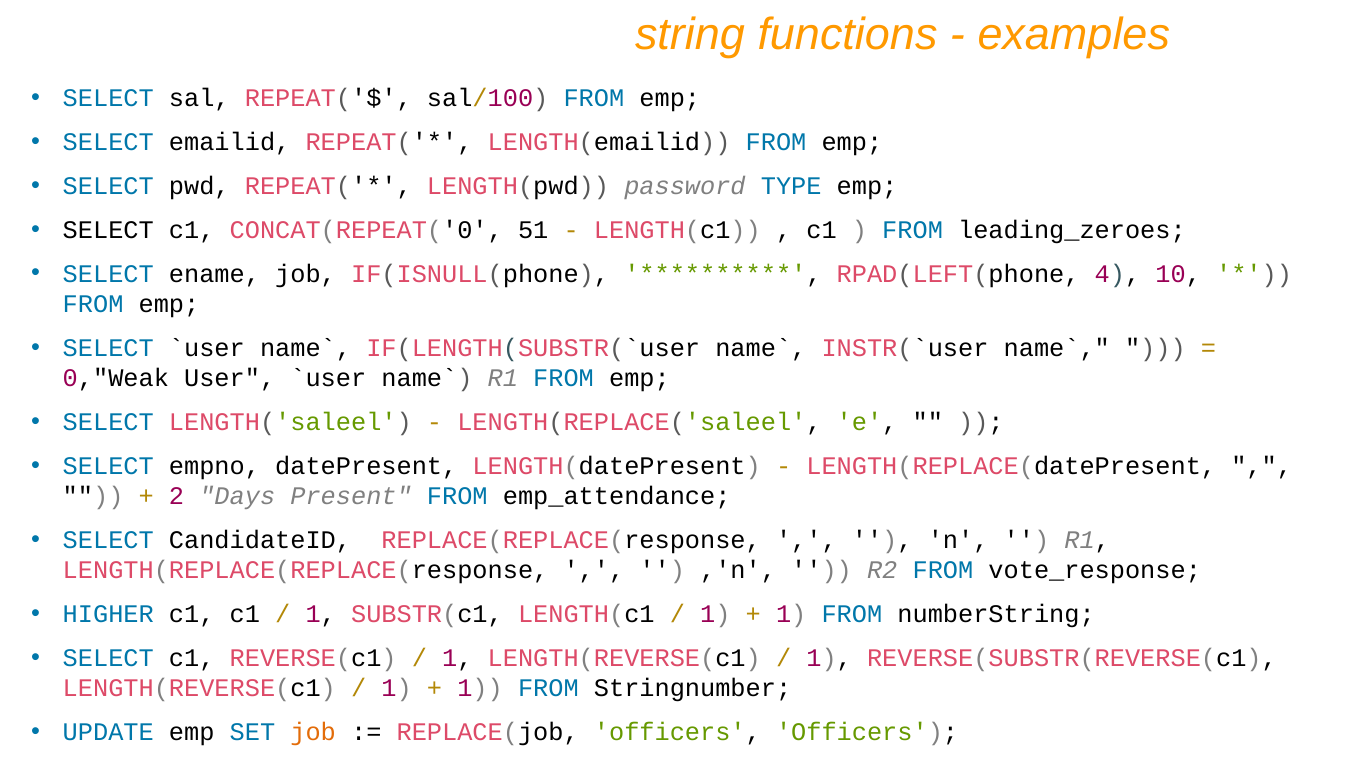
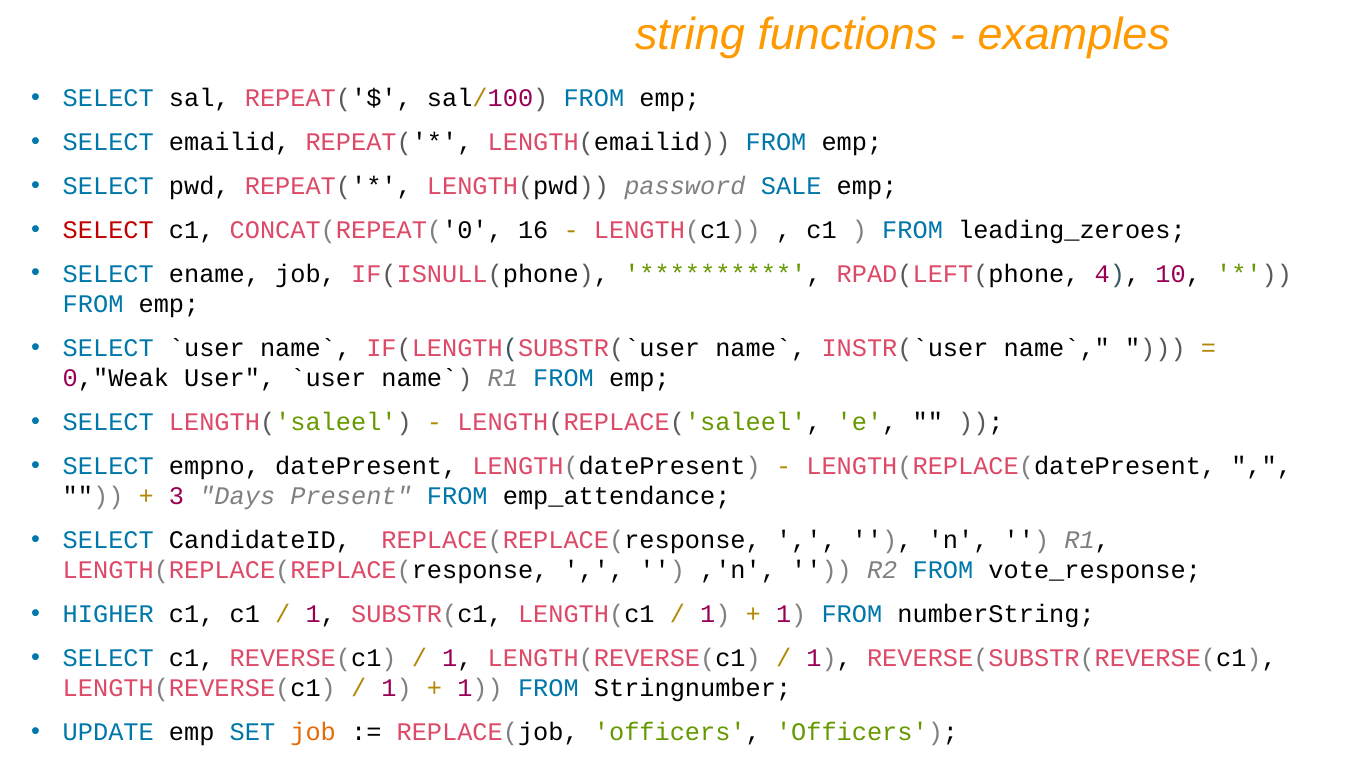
TYPE: TYPE -> SALE (791, 186)
SELECT colour: black -> red (108, 230)
51: 51 -> 16 (533, 230)
2: 2 -> 3 (177, 496)
